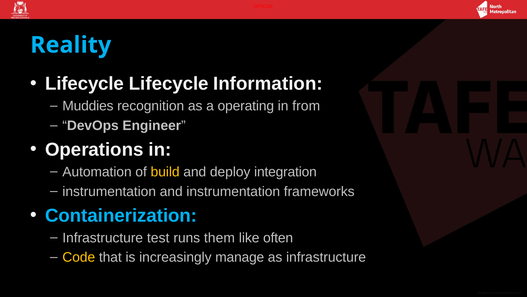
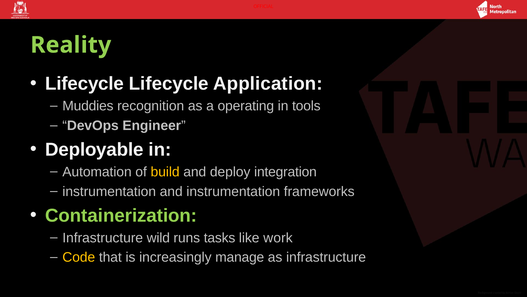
Reality colour: light blue -> light green (71, 45)
Information: Information -> Application (268, 84)
from: from -> tools (306, 106)
Operations: Operations -> Deployable (94, 149)
Containerization colour: light blue -> light green (121, 215)
test: test -> wild (158, 237)
them: them -> tasks (220, 237)
often: often -> work (278, 237)
